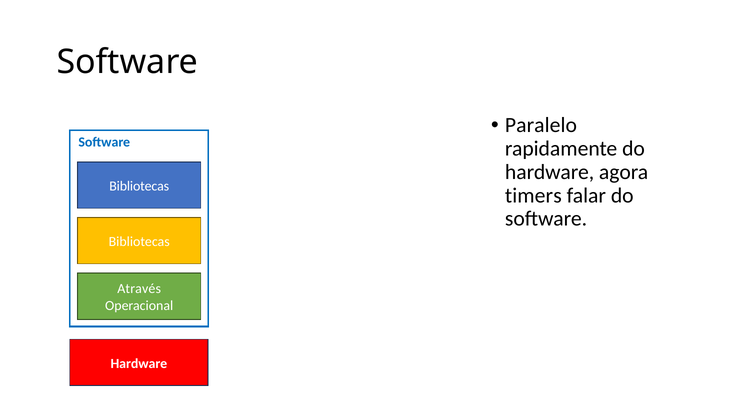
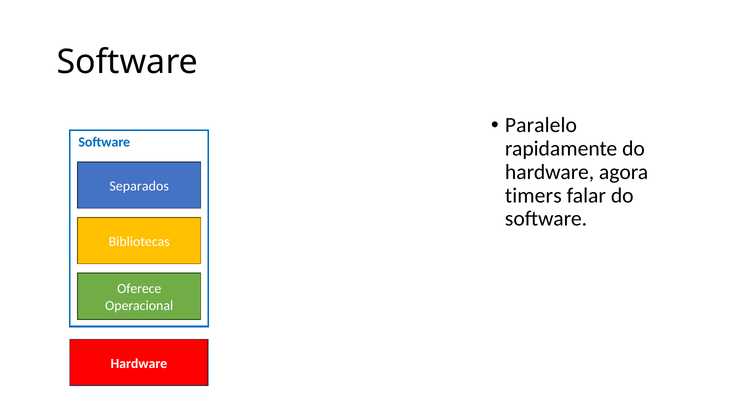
Bibliotecas: Bibliotecas -> Separados (139, 186)
Através: Através -> Oferece (139, 289)
